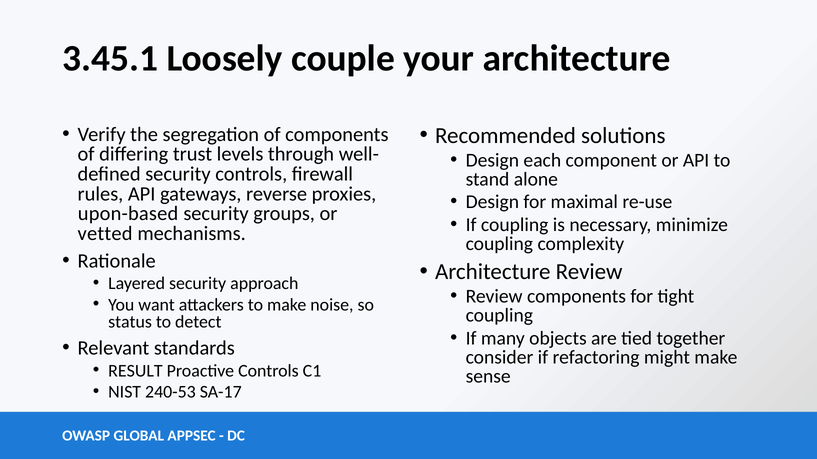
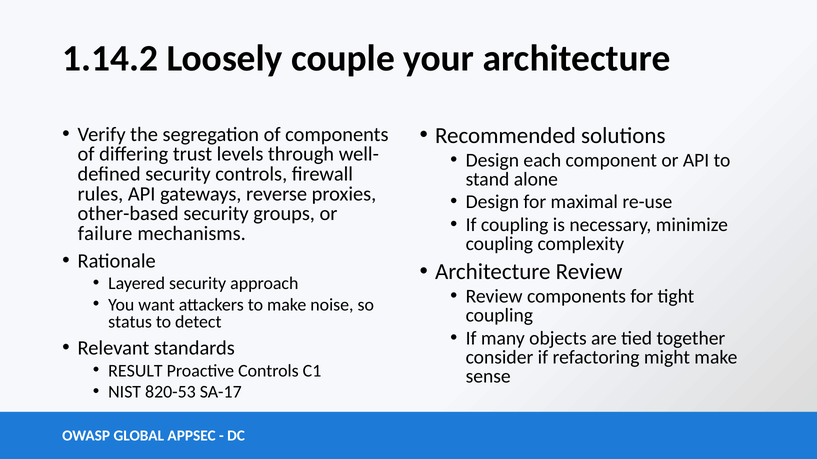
3.45.1: 3.45.1 -> 1.14.2 (110, 59)
upon-based: upon-based -> other-based (128, 214)
vetted: vetted -> failure (105, 234)
240-53: 240-53 -> 820-53 (170, 392)
